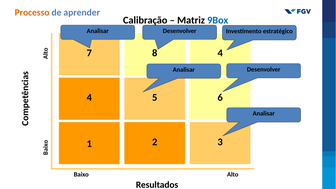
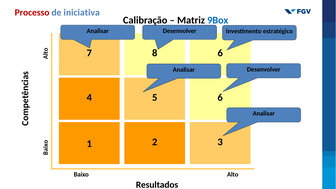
Processo colour: orange -> red (32, 13)
aprender: aprender -> iniciativa (82, 13)
8 4: 4 -> 6 (220, 53)
